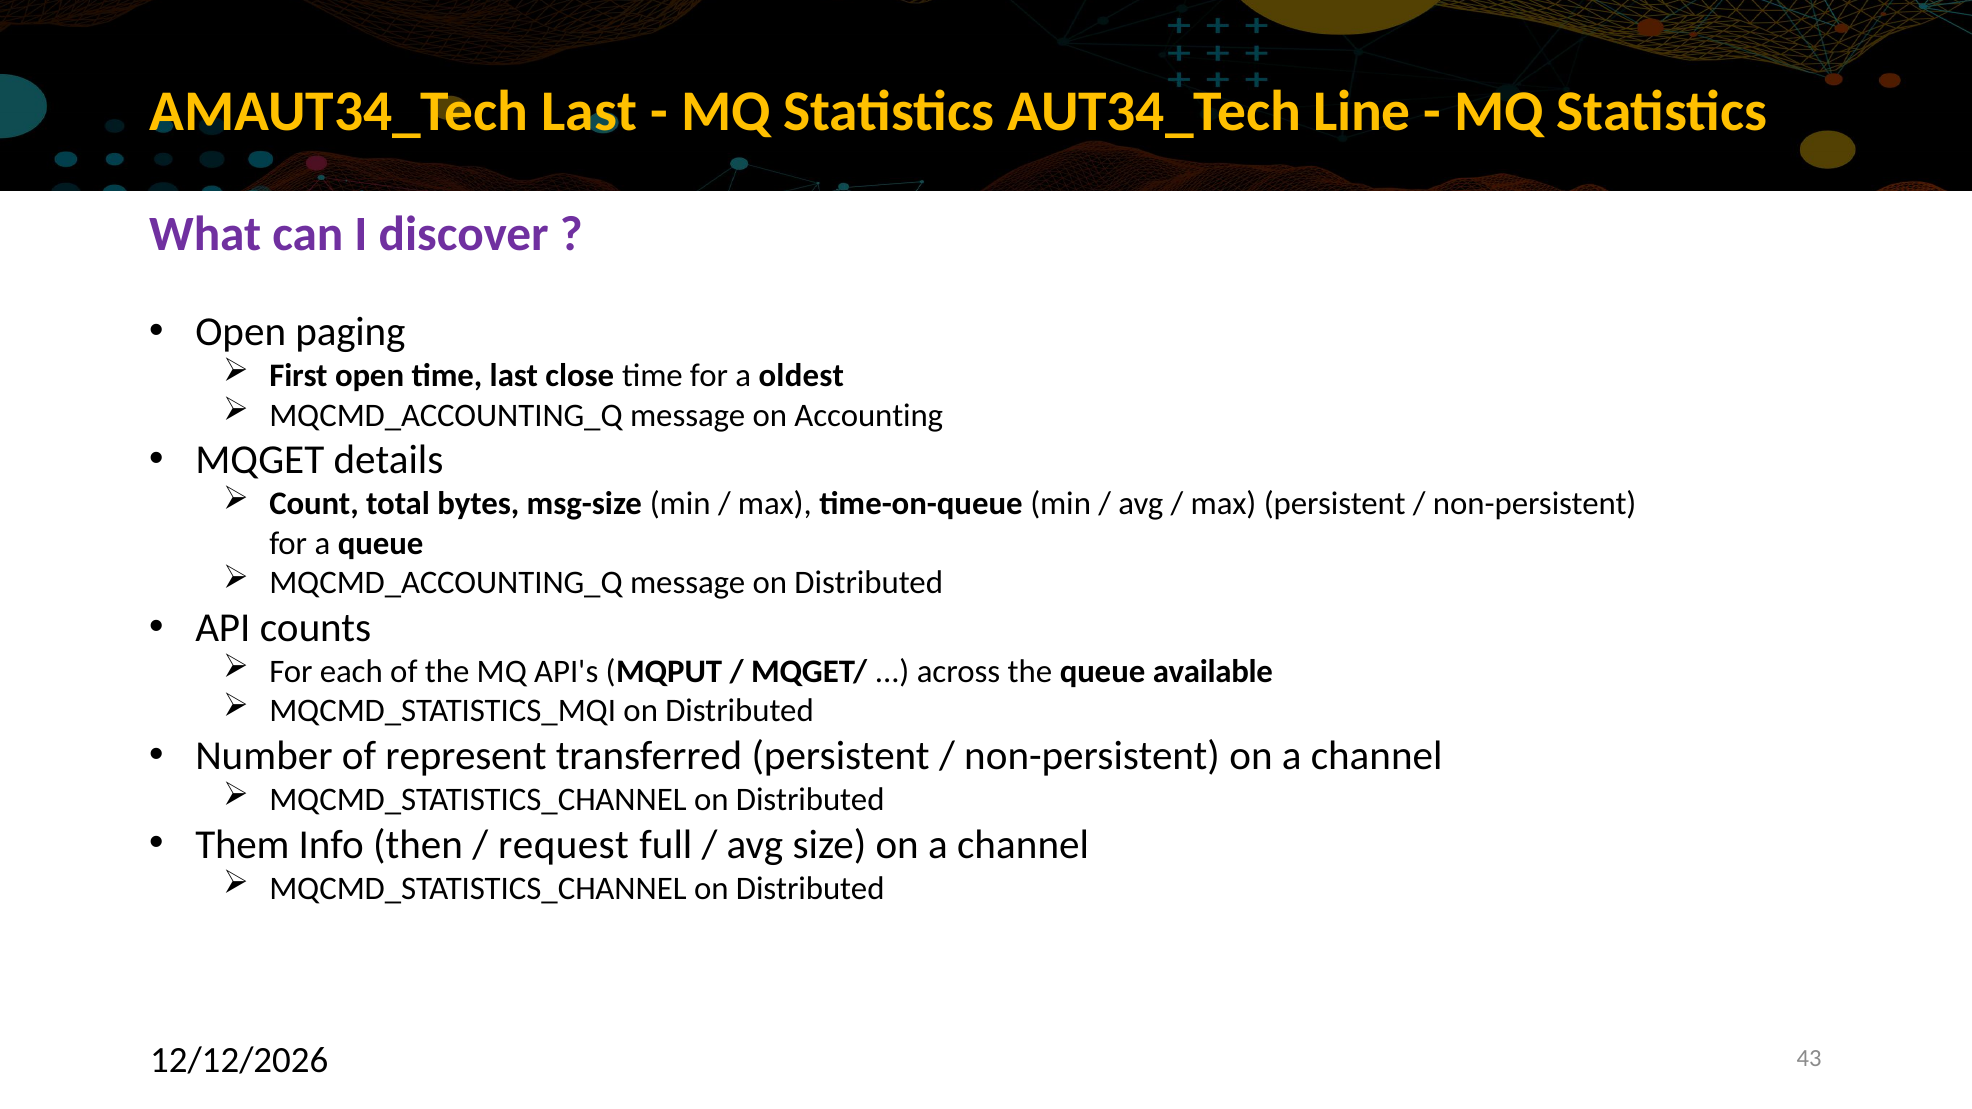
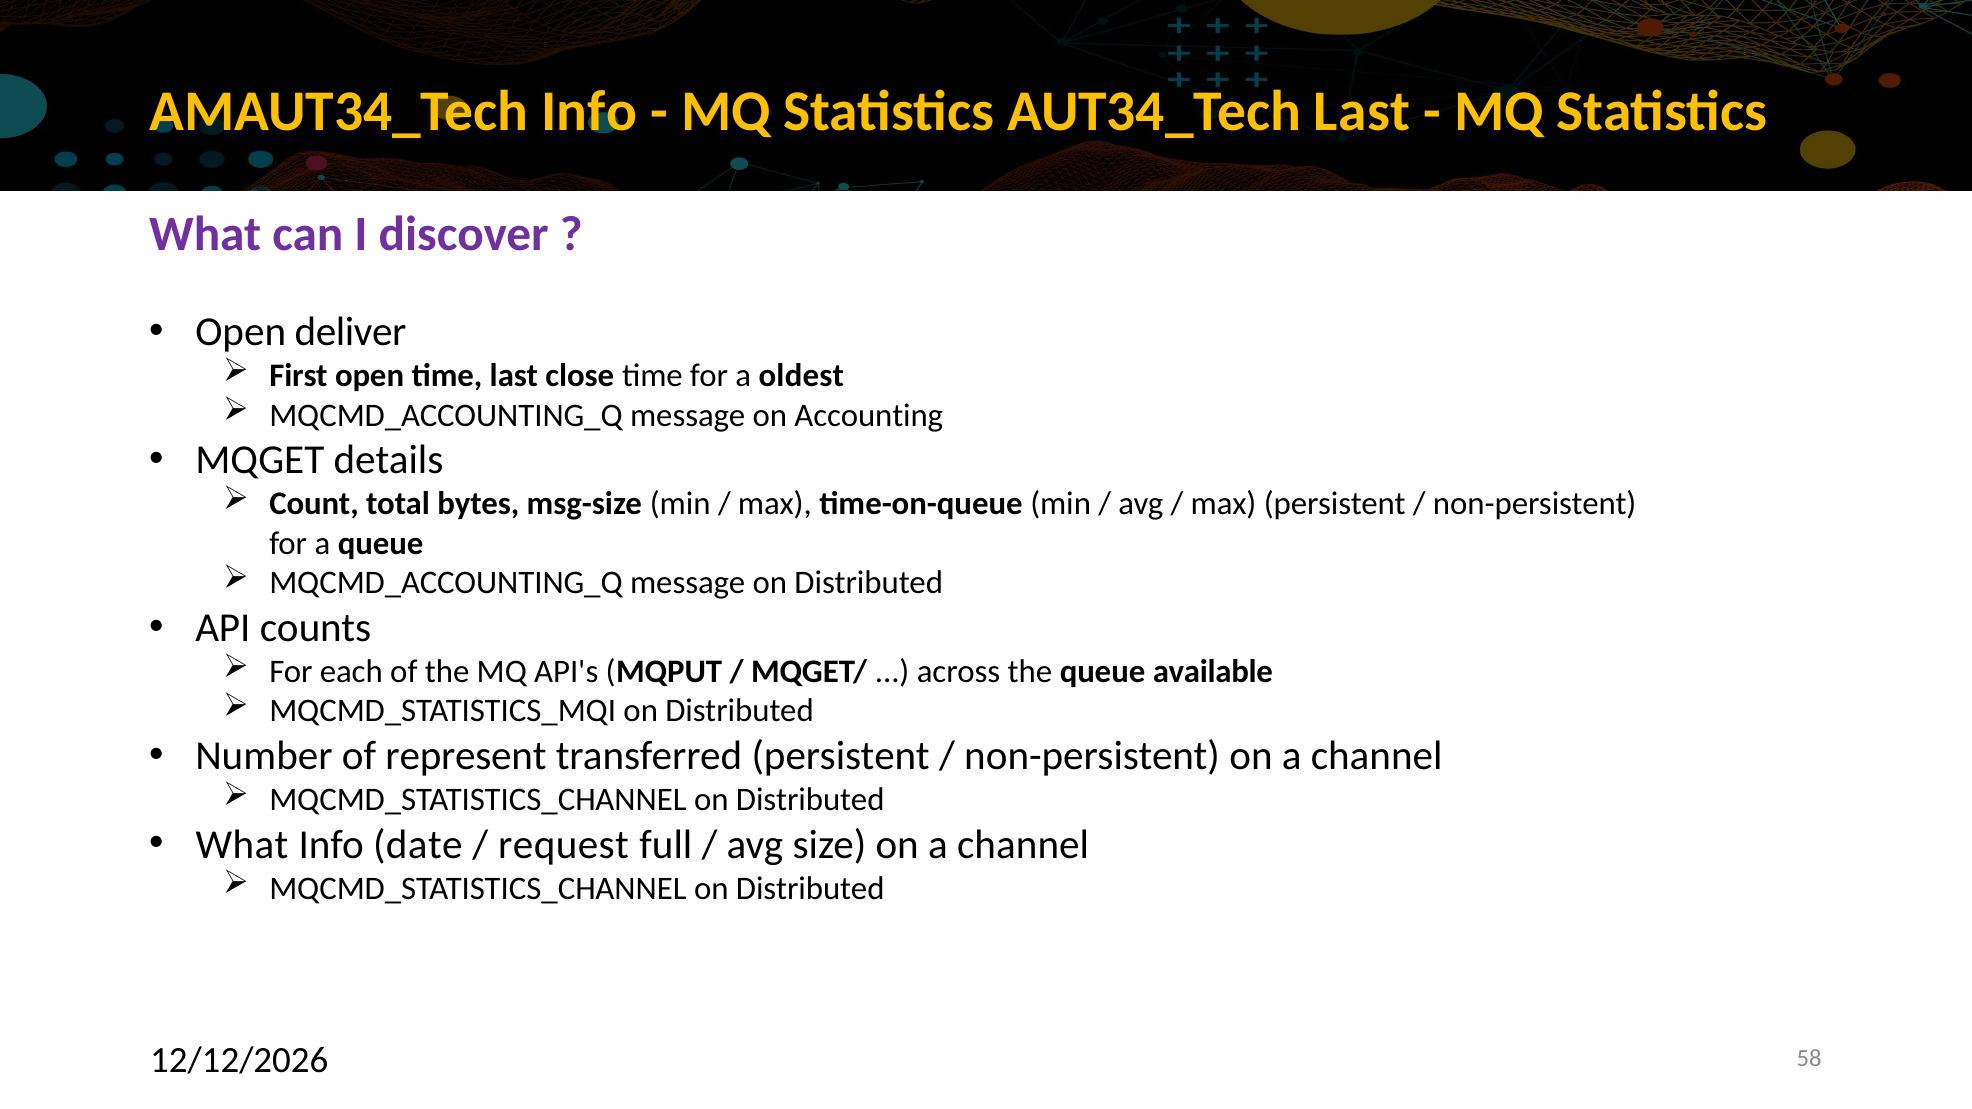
AMAUT34_Tech Last: Last -> Info (589, 112)
AUT34_Tech Line: Line -> Last (1362, 112)
paging: paging -> deliver (351, 332)
Them: Them -> What (242, 845)
then: then -> date (418, 845)
43: 43 -> 58 (1809, 1059)
